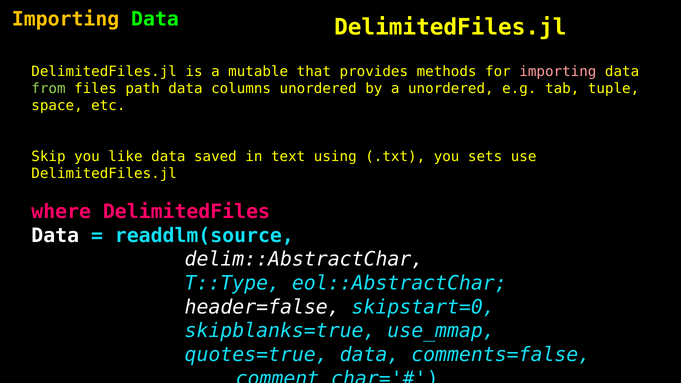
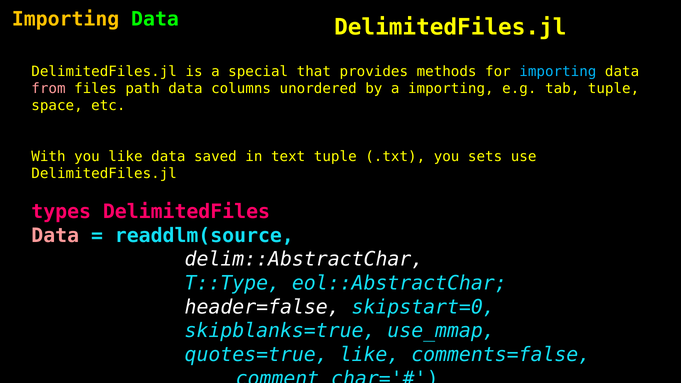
mutable: mutable -> special (258, 72)
importing colour: pink -> light blue (558, 72)
from colour: light green -> pink (48, 89)
a unordered: unordered -> importing (451, 89)
Skip: Skip -> With (48, 157)
text using: using -> tuple (335, 157)
where: where -> types (61, 212)
Data colour: white -> pink (55, 235)
quotes=true data: data -> like (370, 355)
